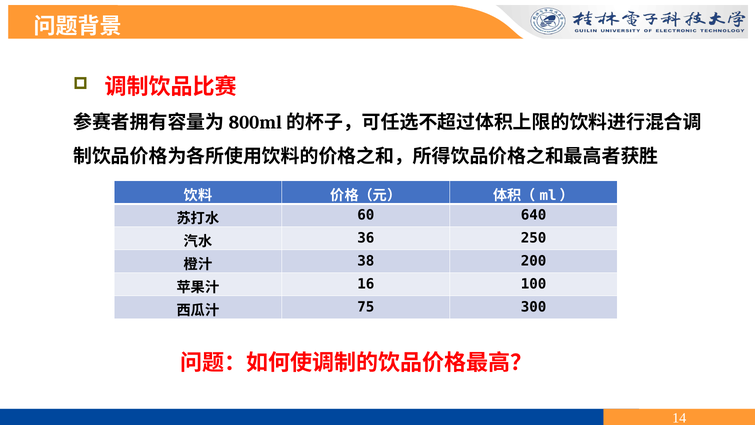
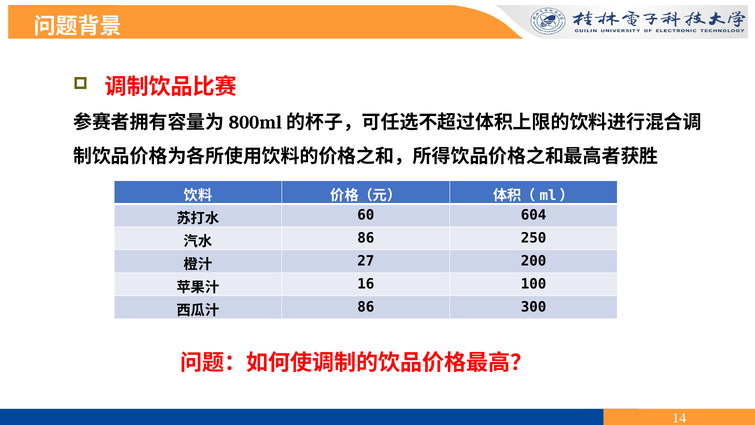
640: 640 -> 604 (534, 215)
36: 36 -> 86 (366, 238)
38: 38 -> 27 (366, 261)
75: 75 -> 86 (366, 307)
